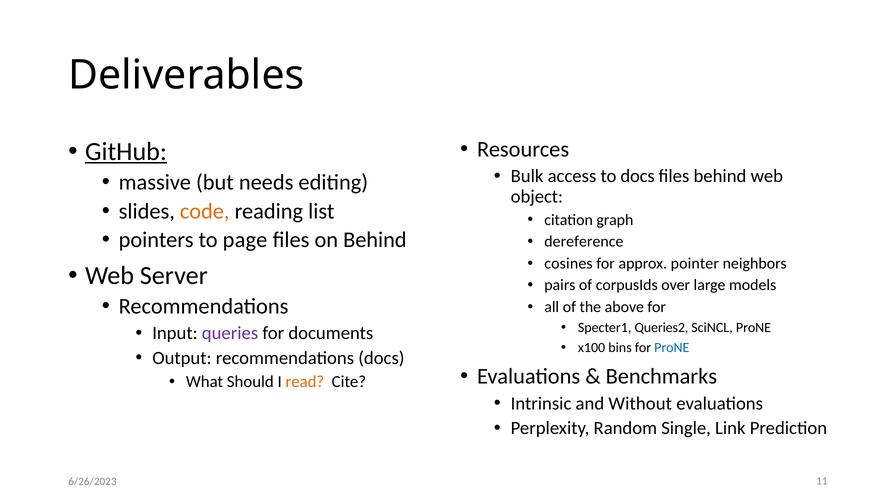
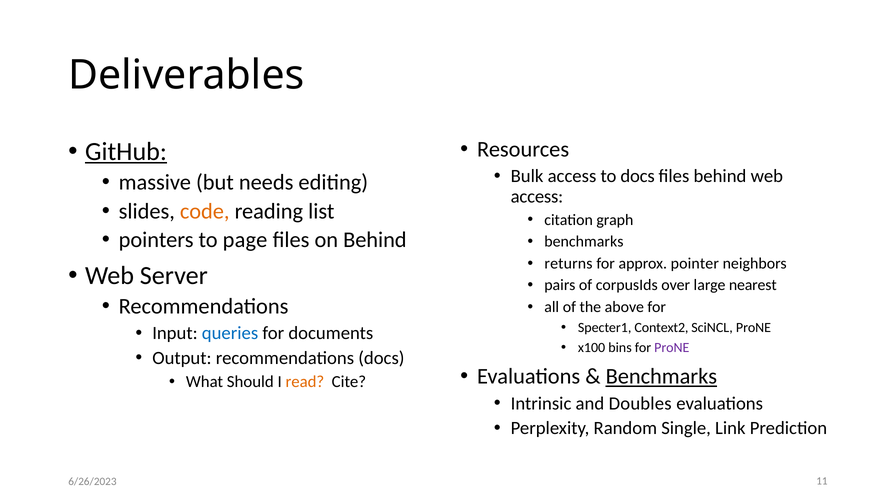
object: object -> access (537, 196)
dereference: dereference -> benchmarks (584, 242)
cosines: cosines -> returns (569, 263)
models: models -> nearest (753, 285)
Queries2: Queries2 -> Context2 (661, 328)
queries colour: purple -> blue (230, 333)
ProNE colour: blue -> purple (672, 348)
Benchmarks underline: none -> present (661, 377)
Without: Without -> Doubles (640, 403)
